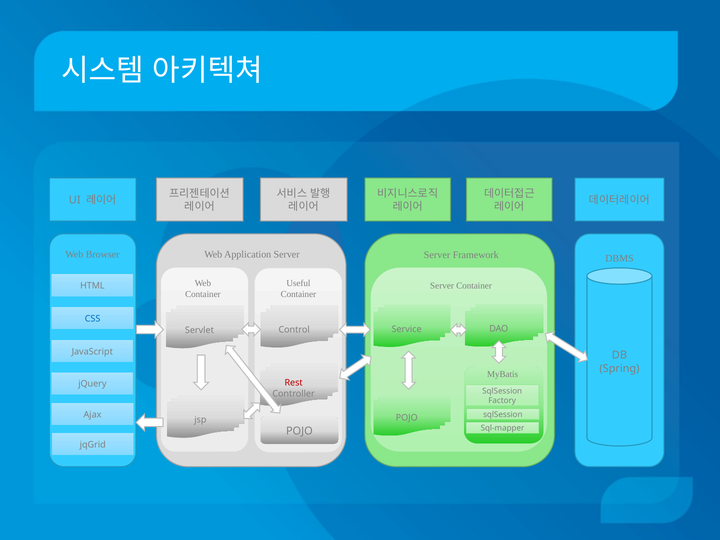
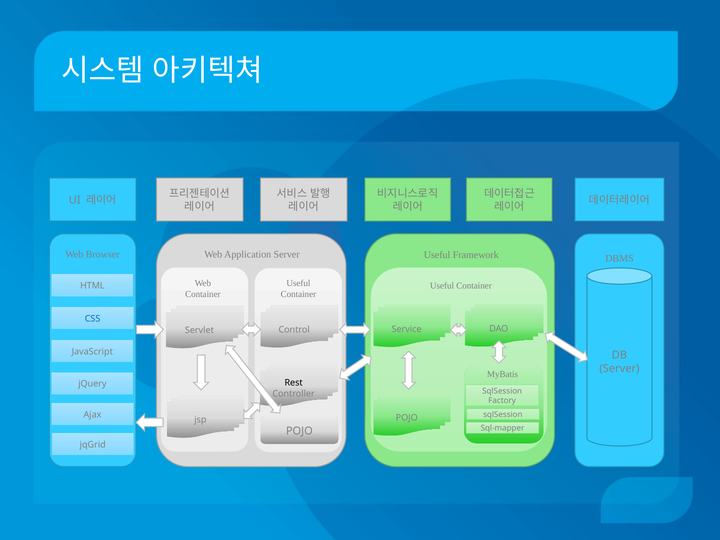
Server: Server -> Useful (437, 255)
Server: Server -> Useful (442, 286)
Spring: Spring -> Server (619, 368)
Rest colour: red -> black (294, 383)
